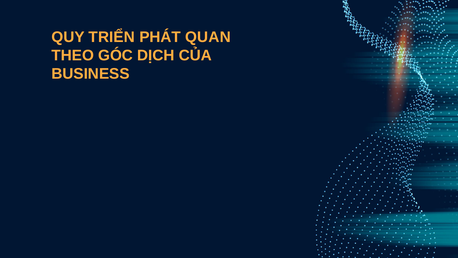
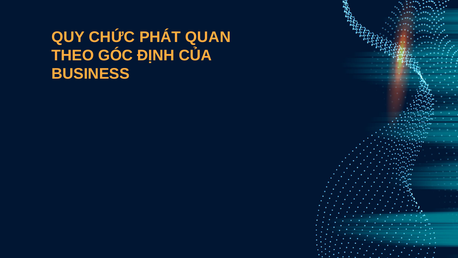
TRIỂN: TRIỂN -> CHỨC (112, 37)
DỊCH: DỊCH -> ĐỊNH (156, 55)
